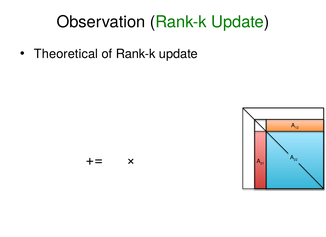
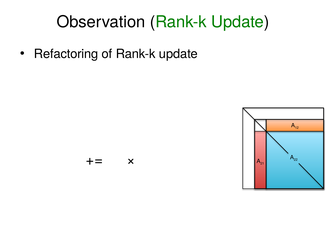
Theoretical: Theoretical -> Refactoring (66, 54)
